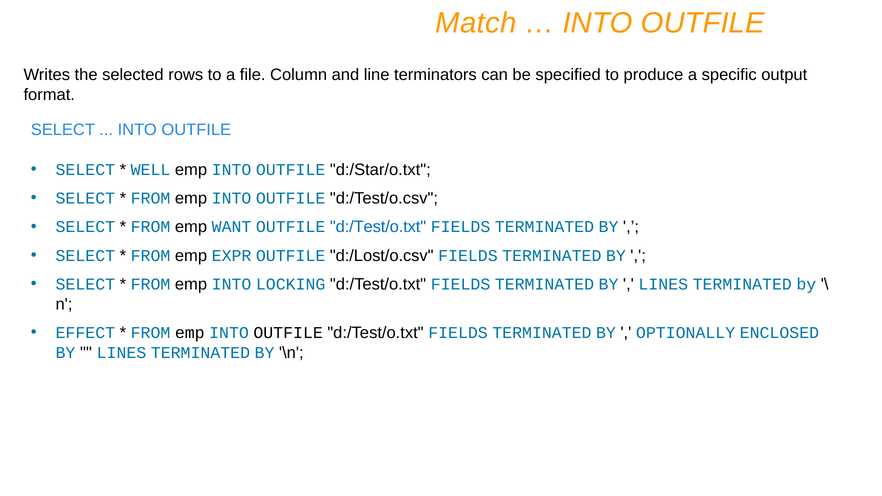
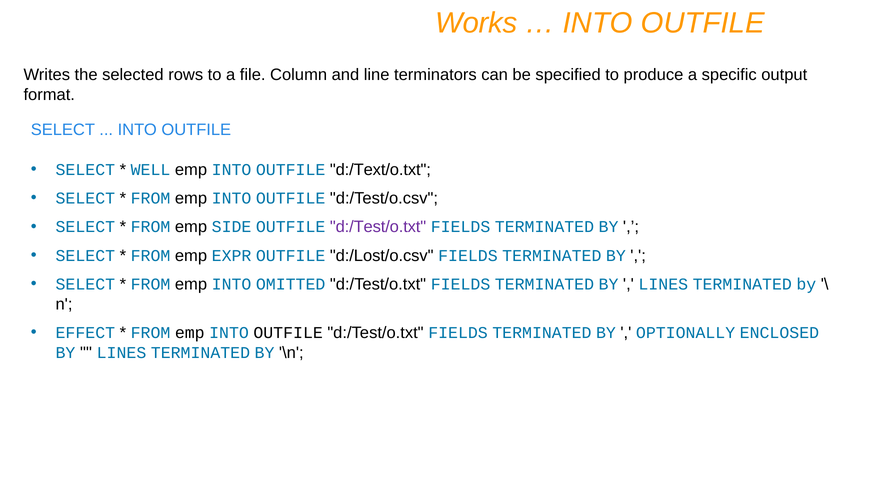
Match: Match -> Works (476, 23)
d:/Star/o.txt: d:/Star/o.txt -> d:/Text/o.txt (380, 170)
WANT: WANT -> SIDE (232, 227)
d:/Test/o.txt colour: blue -> purple (378, 227)
LOCKING: LOCKING -> OMITTED (291, 284)
